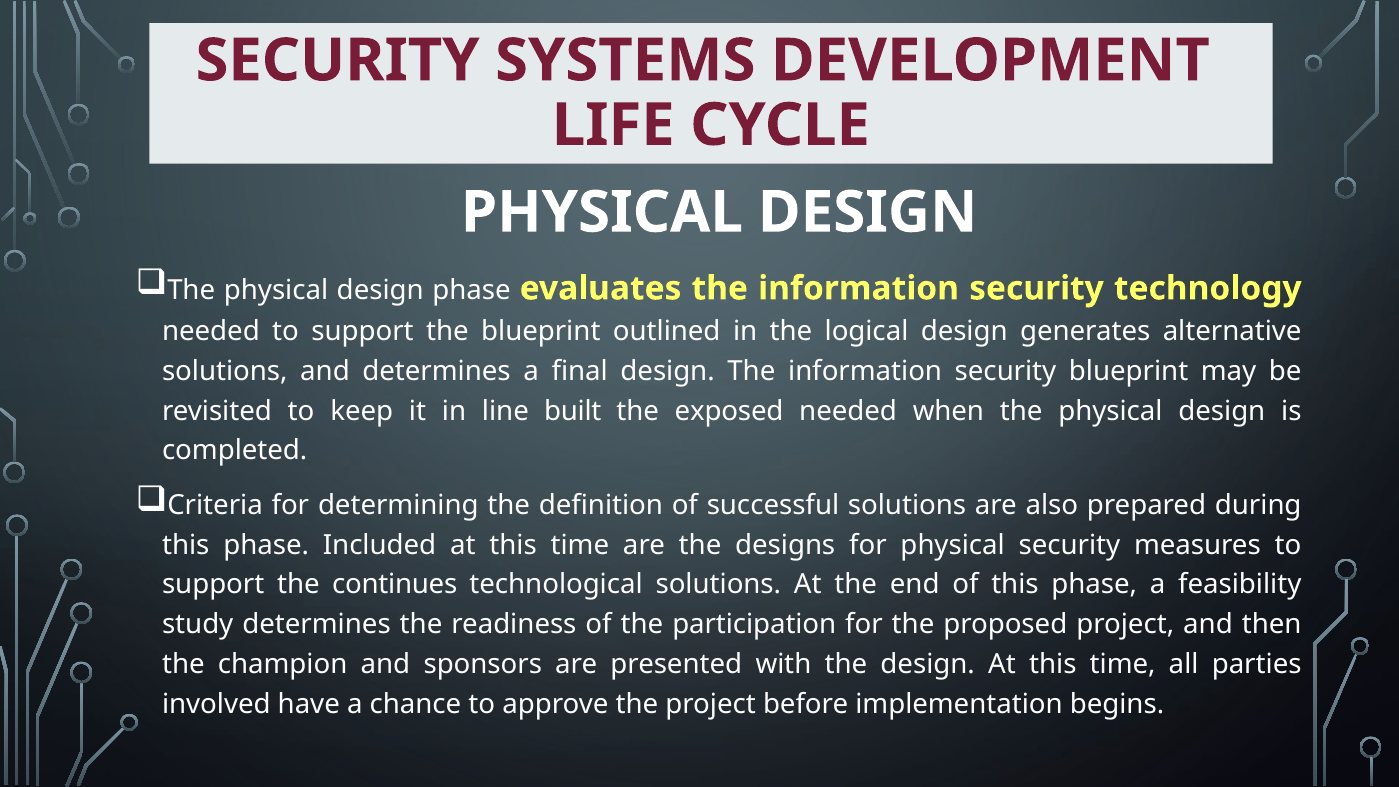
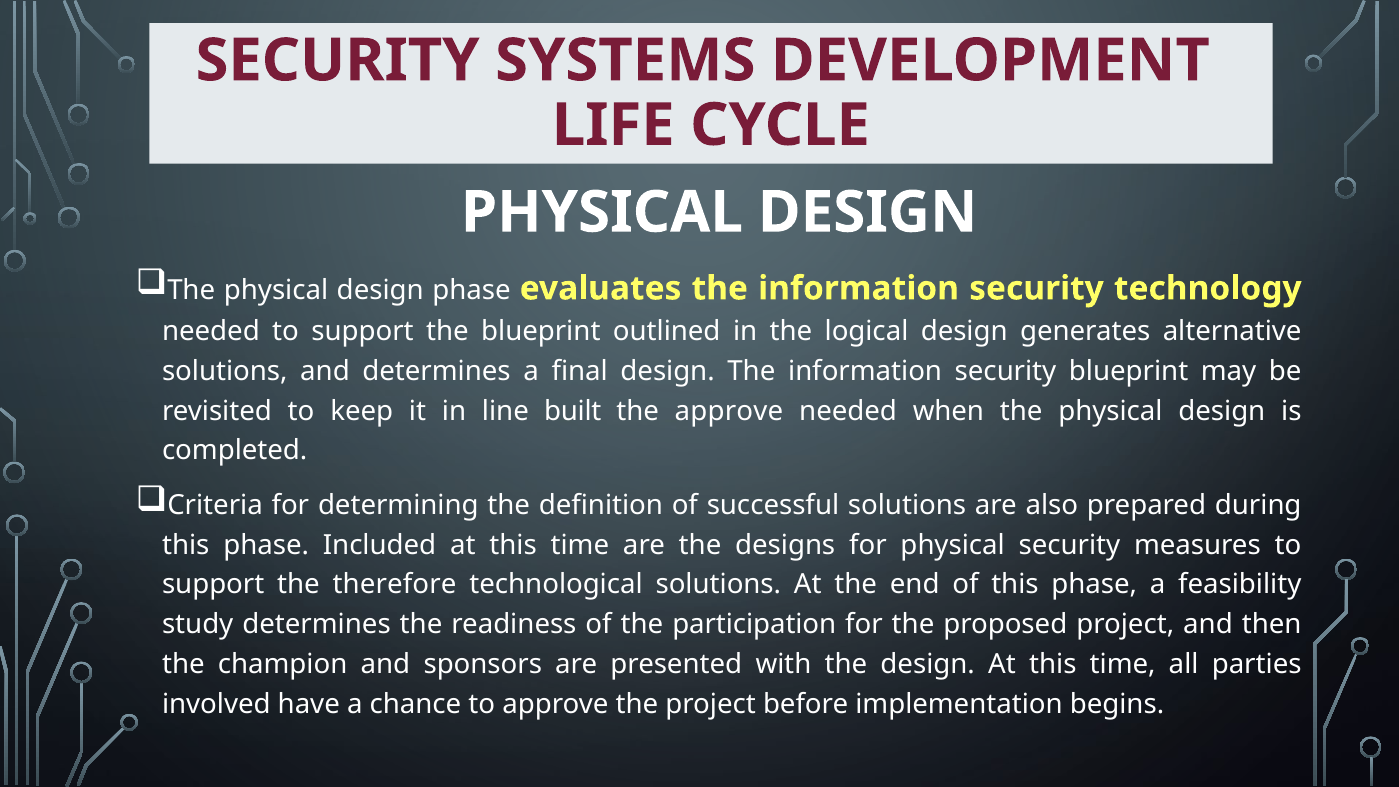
the exposed: exposed -> approve (729, 411)
continues: continues -> therefore (395, 585)
